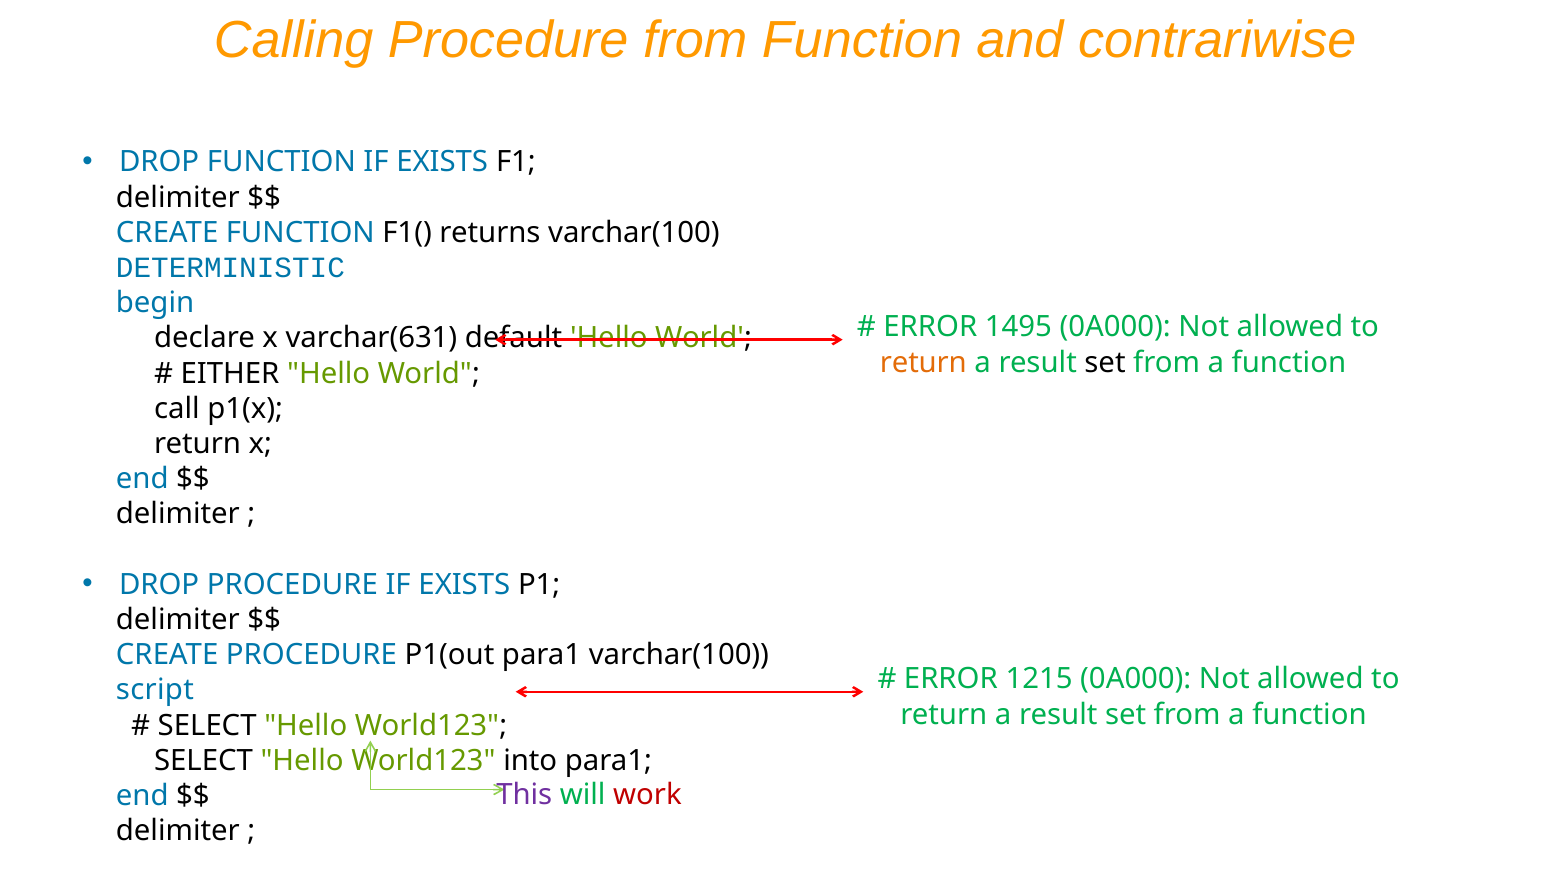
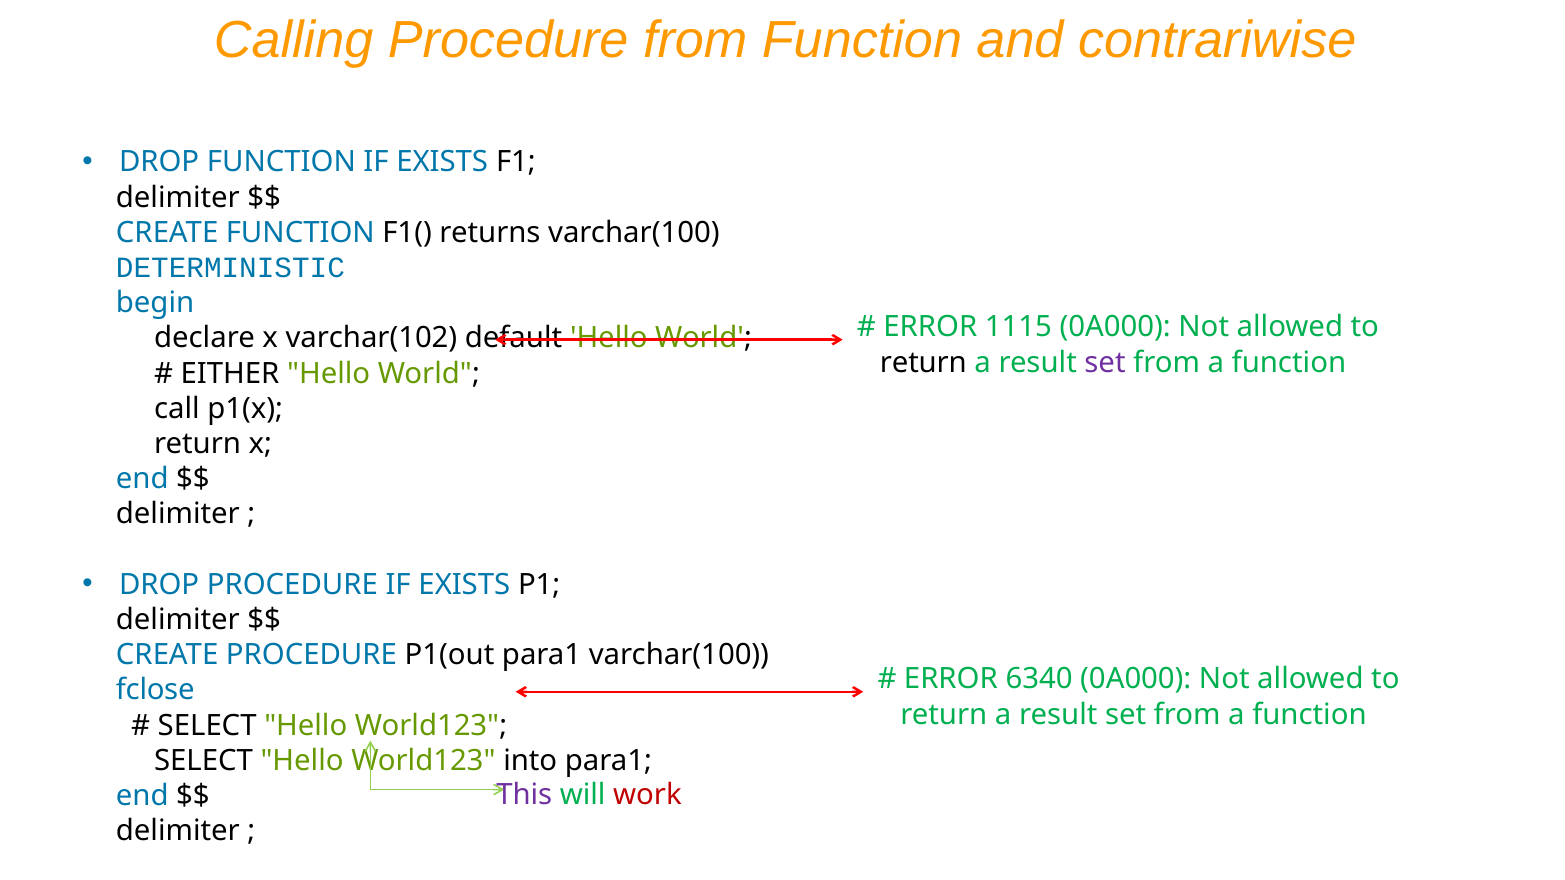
1495: 1495 -> 1115 (1018, 327)
varchar(631: varchar(631 -> varchar(102 (371, 338)
return colour: orange -> black (923, 362)
set colour: black -> purple (1105, 362)
1215: 1215 -> 6340 (1039, 679)
script: script -> fclose (155, 690)
